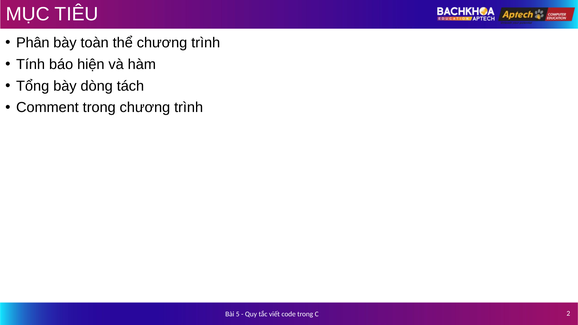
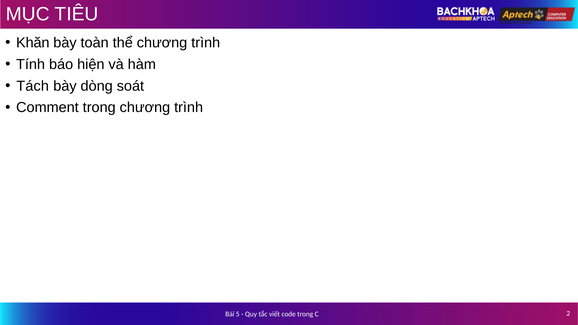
Phân: Phân -> Khăn (33, 43)
Tổng: Tổng -> Tách (33, 86)
tách: tách -> soát (130, 86)
